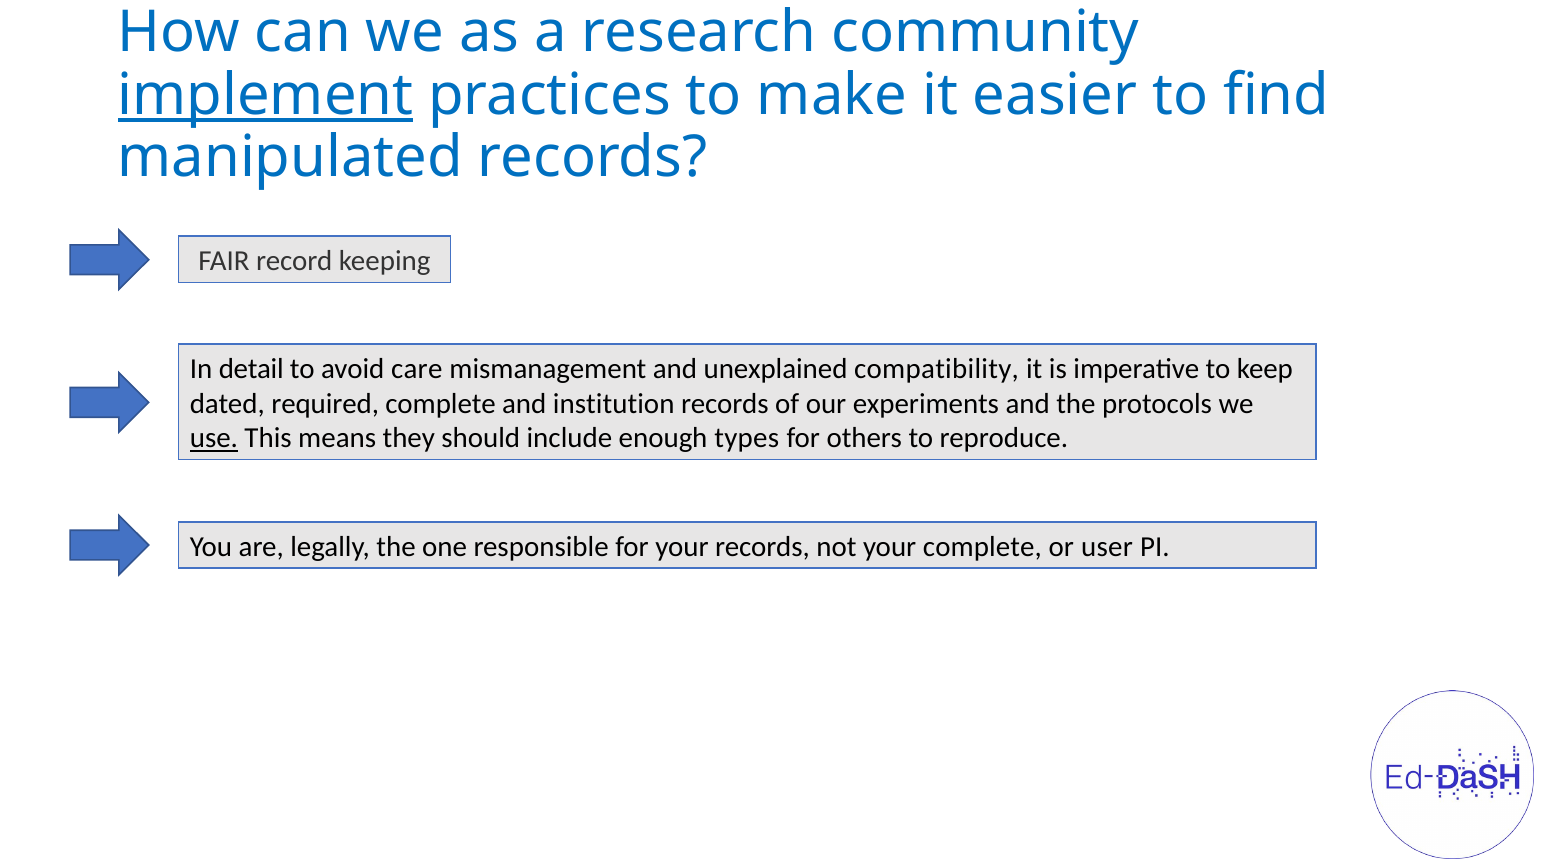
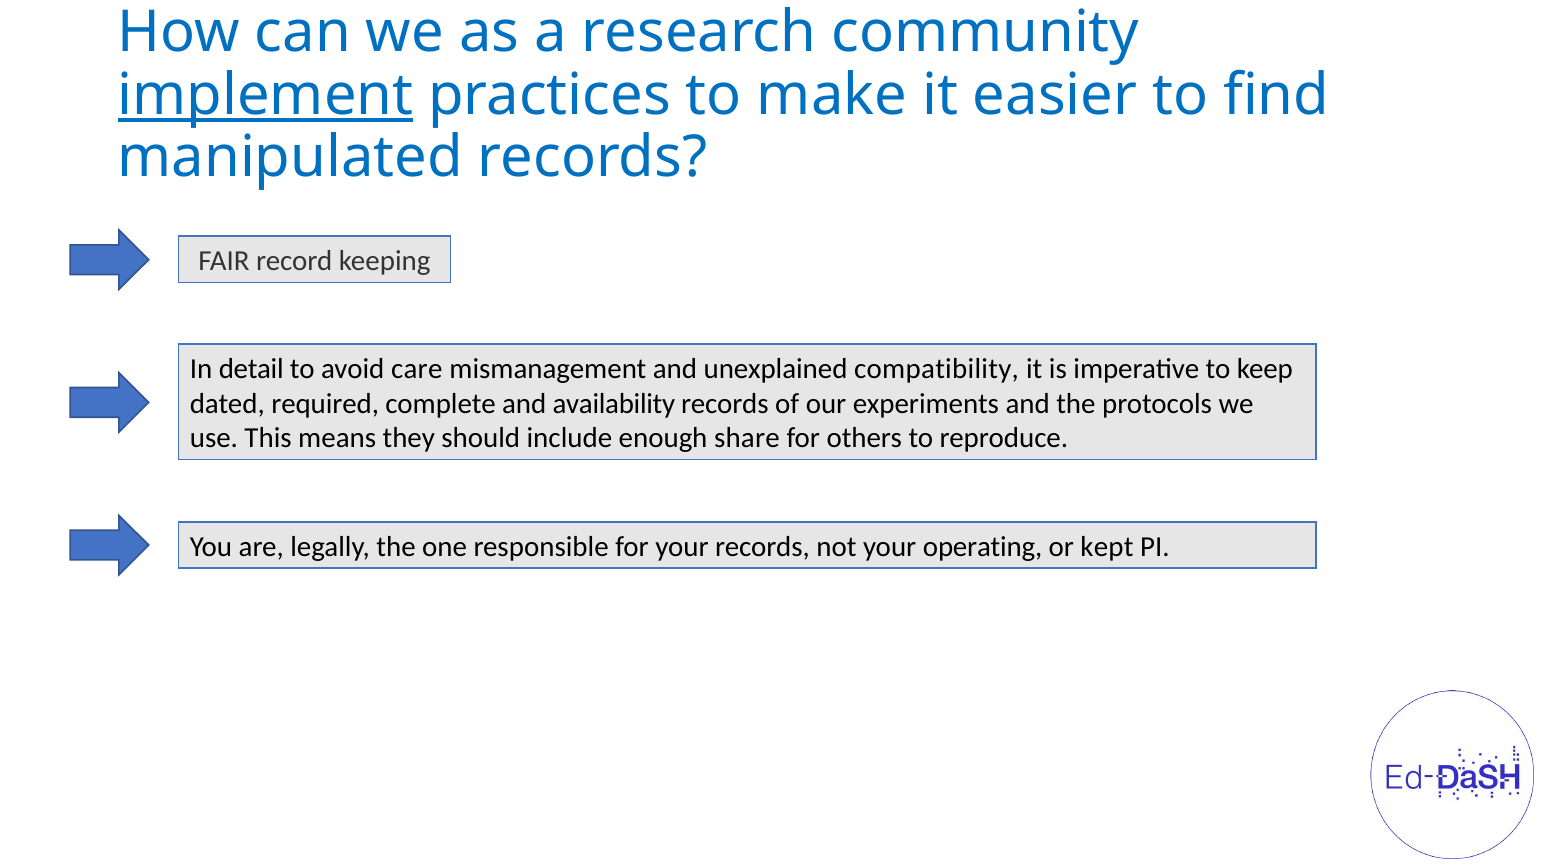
institution: institution -> availability (614, 404)
use underline: present -> none (214, 439)
types: types -> share (747, 439)
your complete: complete -> operating (983, 547)
user: user -> kept (1107, 547)
